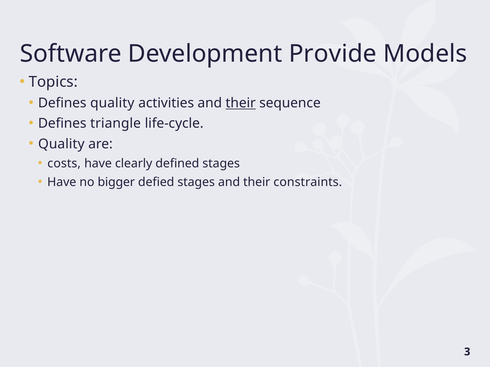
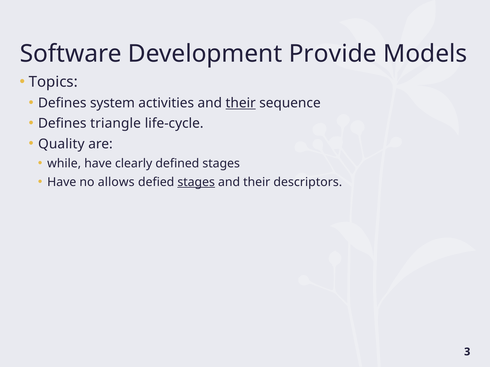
Defines quality: quality -> system (112, 103)
costs: costs -> while (64, 164)
bigger: bigger -> allows (116, 182)
stages underline: none -> present (196, 182)
constraints: constraints -> descriptors (308, 182)
